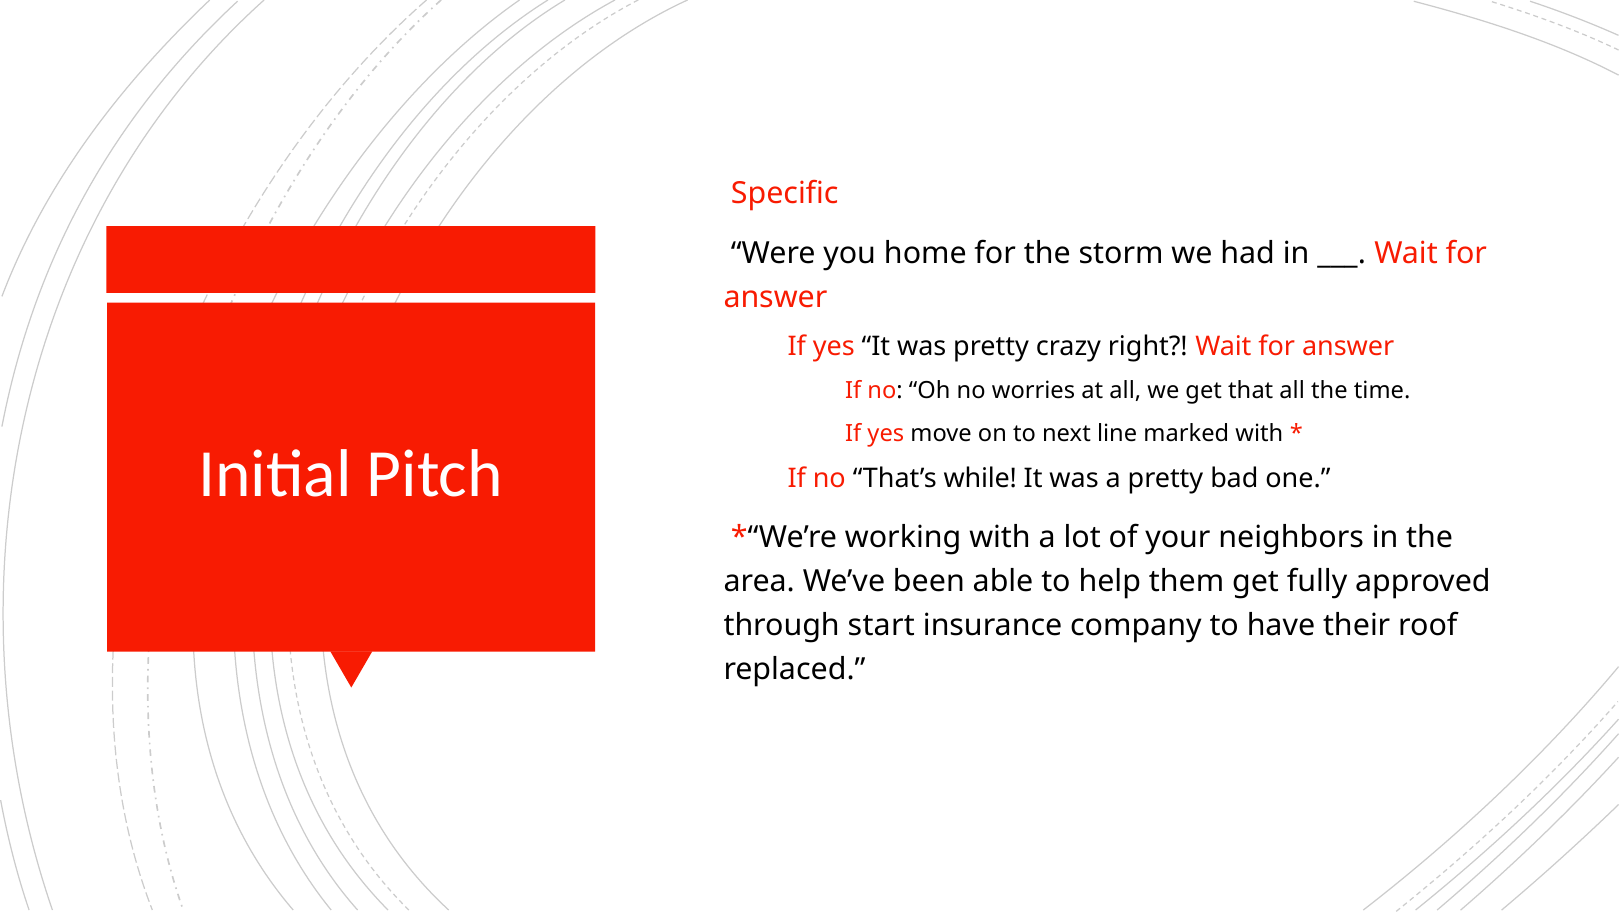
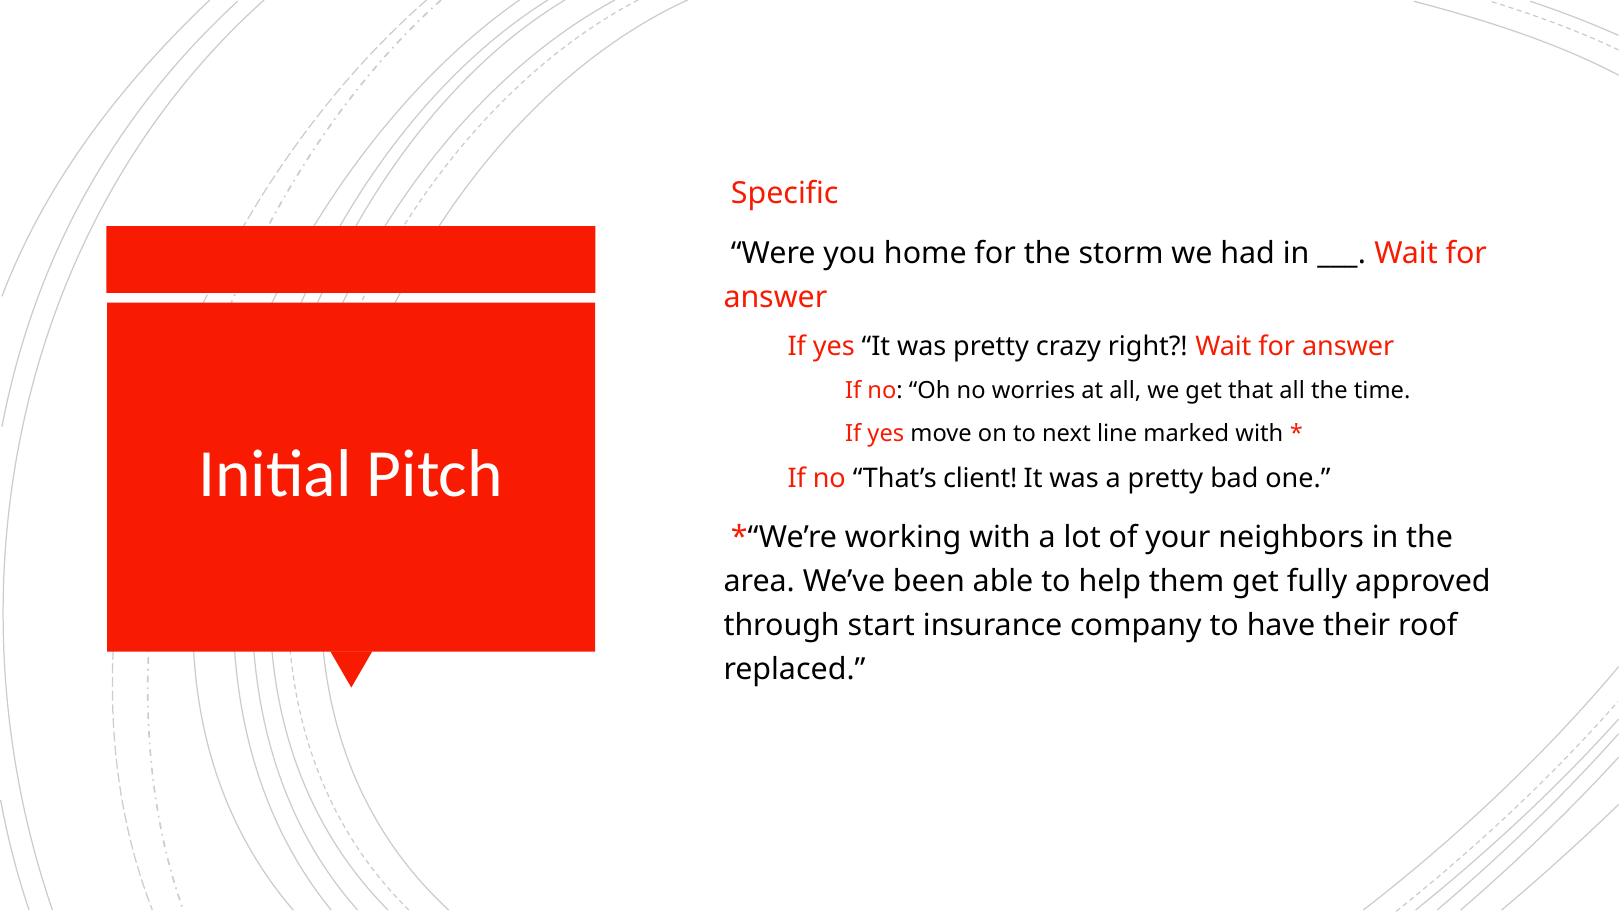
while: while -> client (980, 479)
